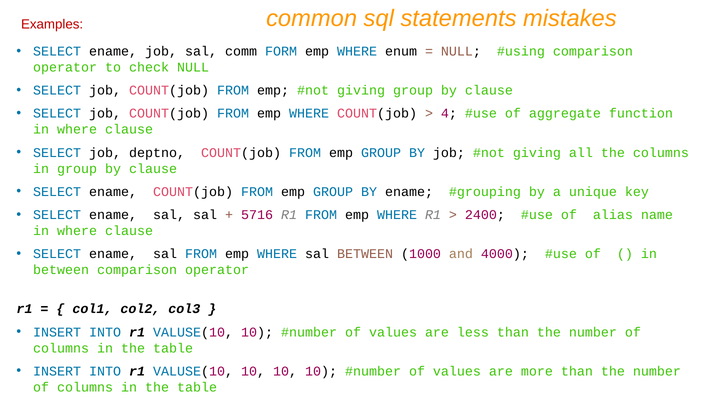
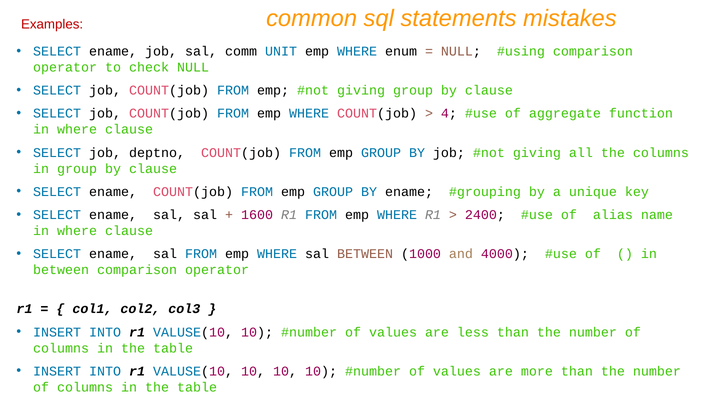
FORM: FORM -> UNIT (281, 51)
5716: 5716 -> 1600 (257, 215)
